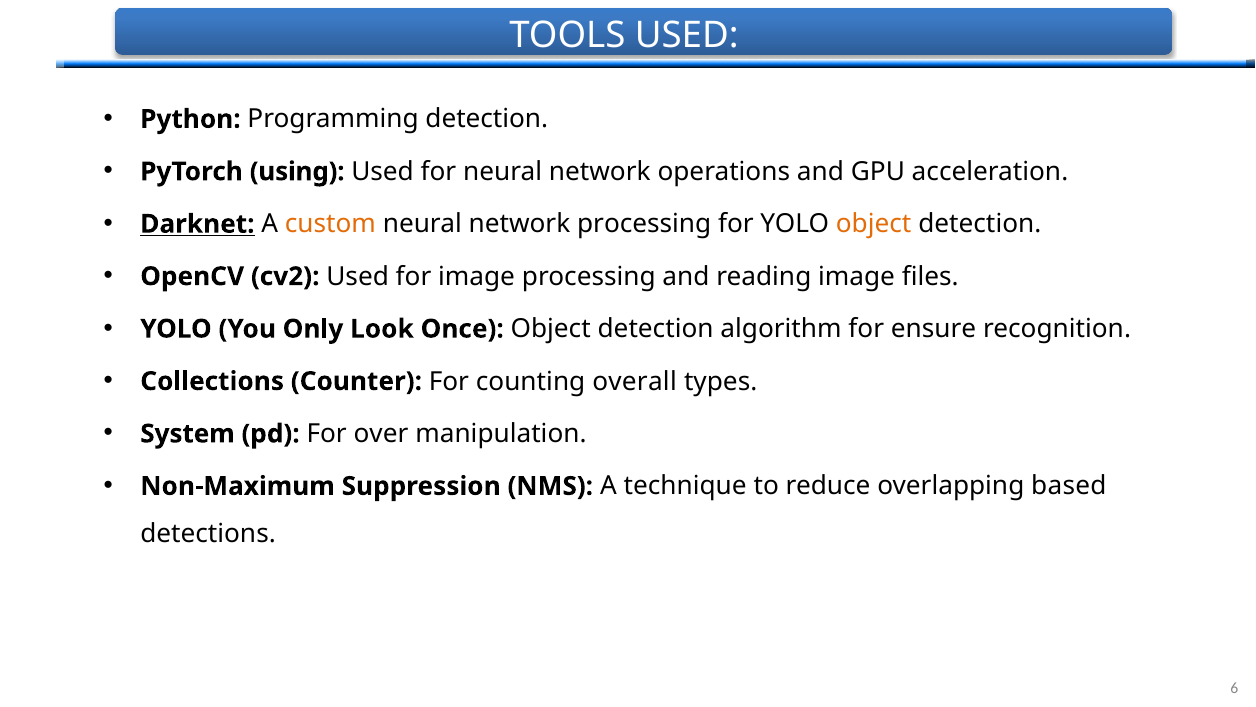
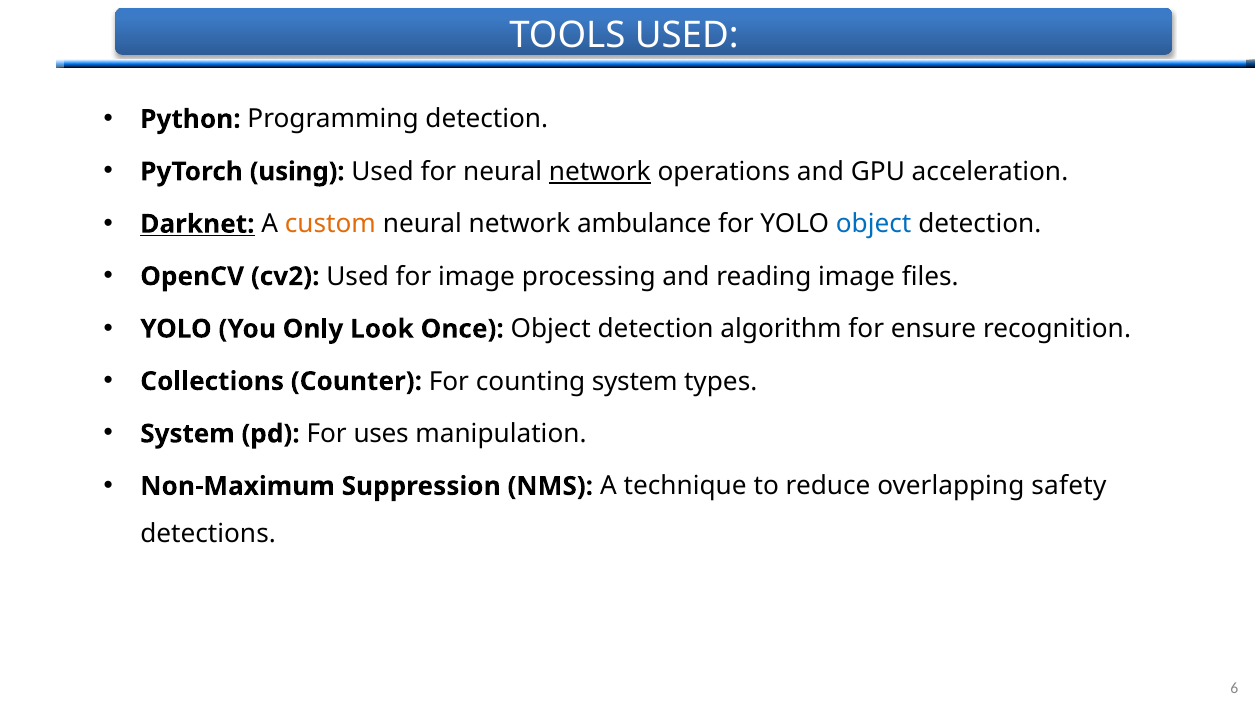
network underline: none -> present (600, 171)
network processing: processing -> ambulance (644, 224)
object colour: orange -> blue (874, 224)
counting overall: overall -> system (635, 381)
over: over -> uses (381, 434)
based: based -> safety (1069, 486)
